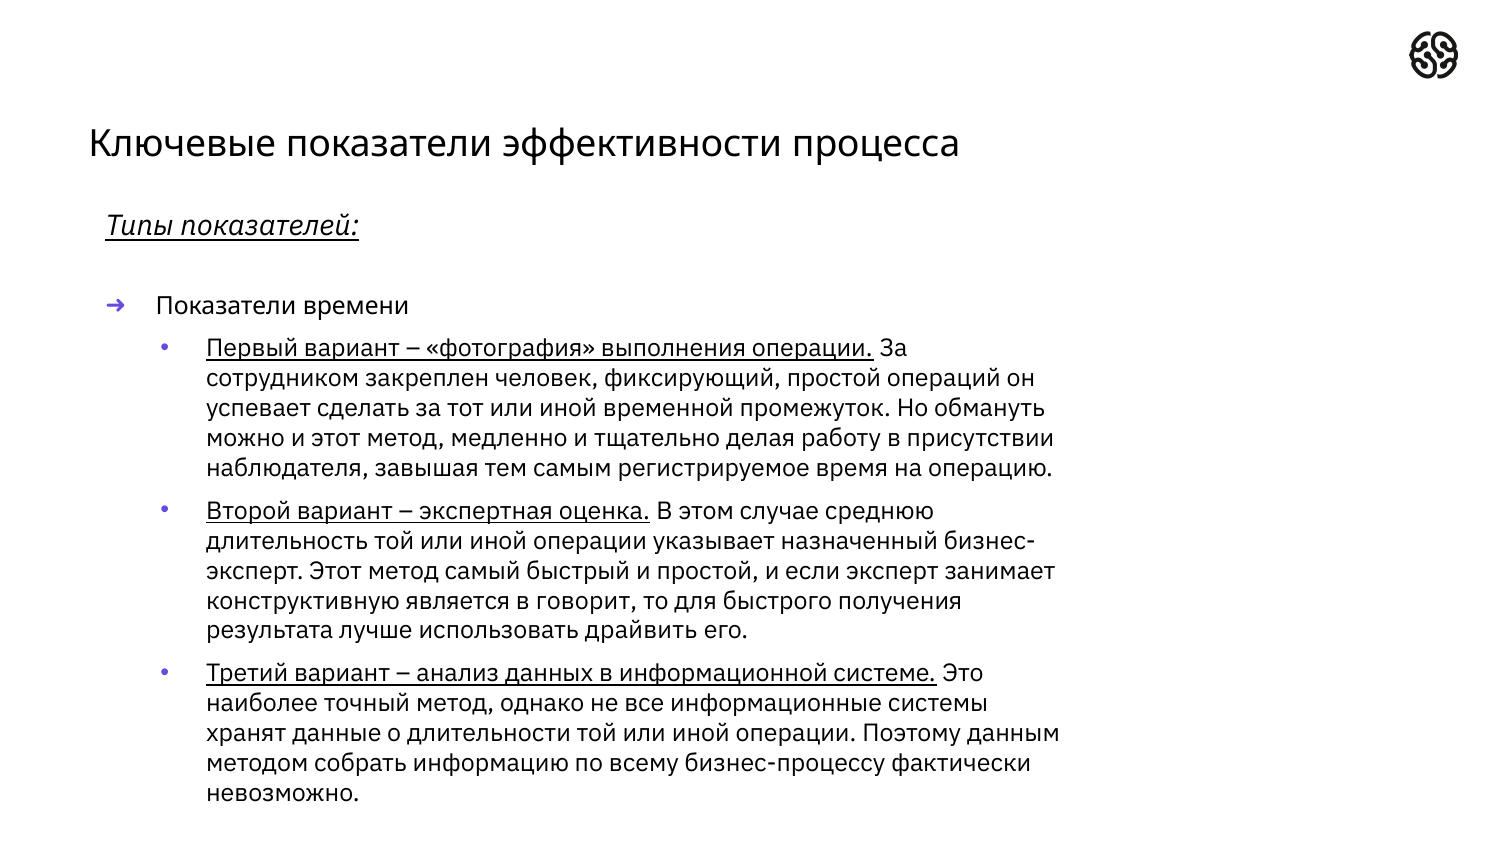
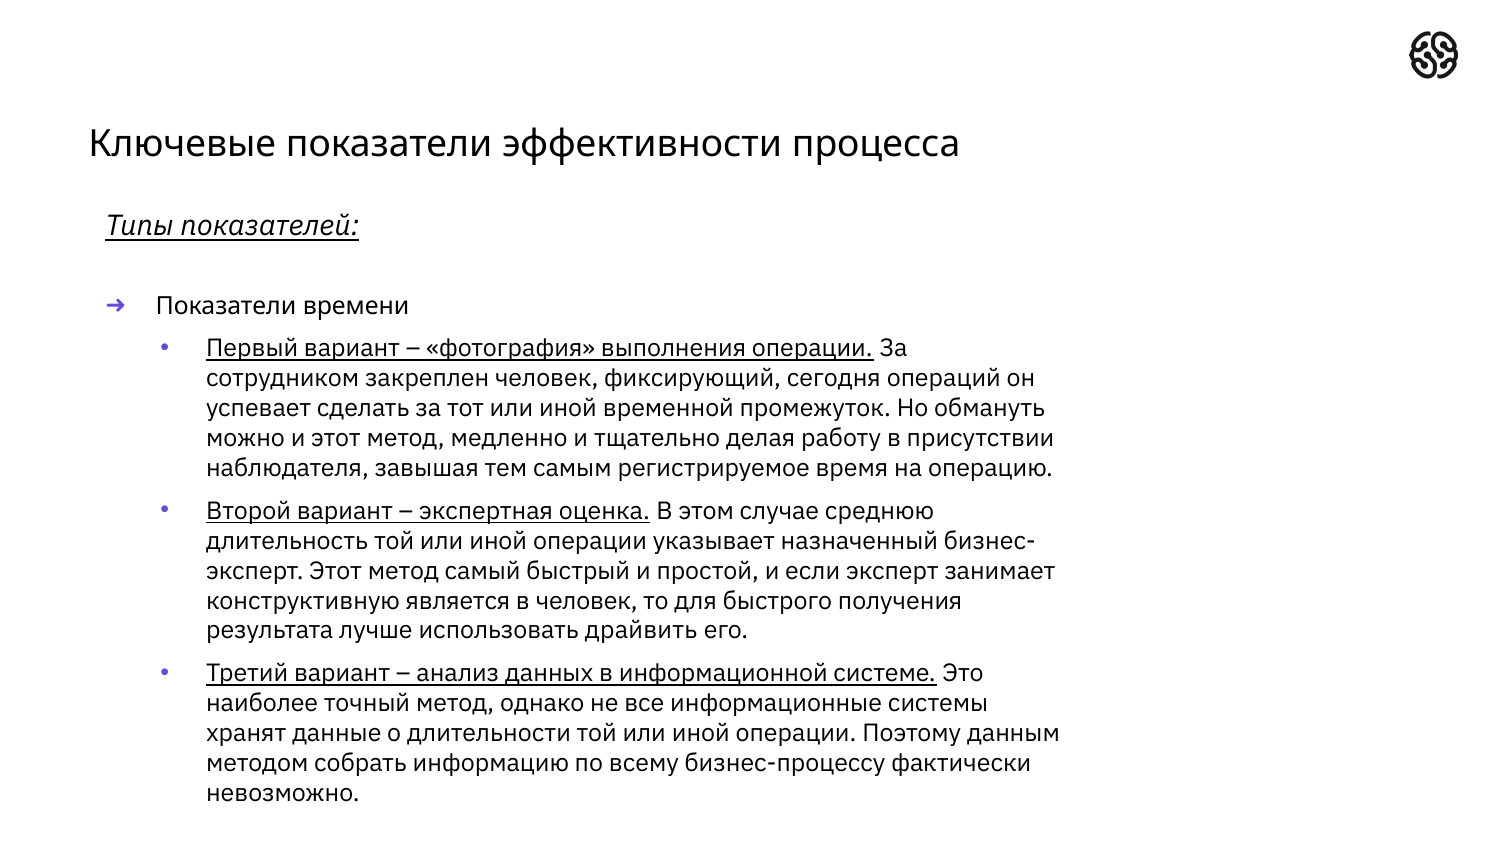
фиксирующий простой: простой -> сегодня (834, 378)
в говорит: говорит -> человек (587, 601)
